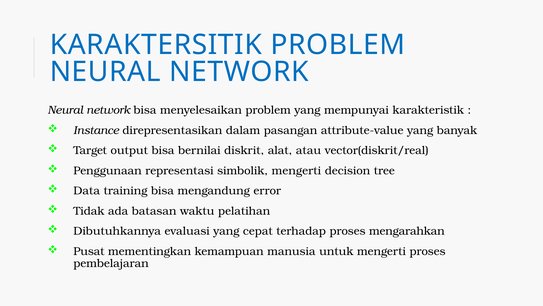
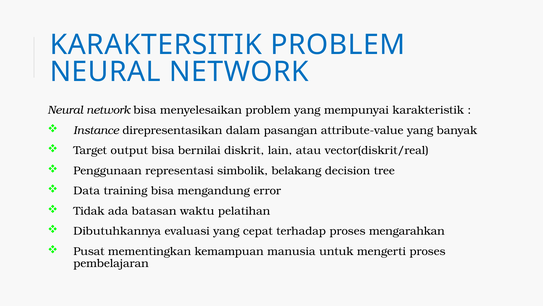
alat: alat -> lain (280, 150)
simbolik mengerti: mengerti -> belakang (296, 170)
